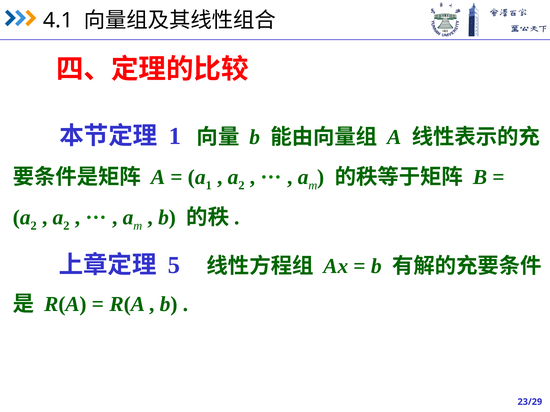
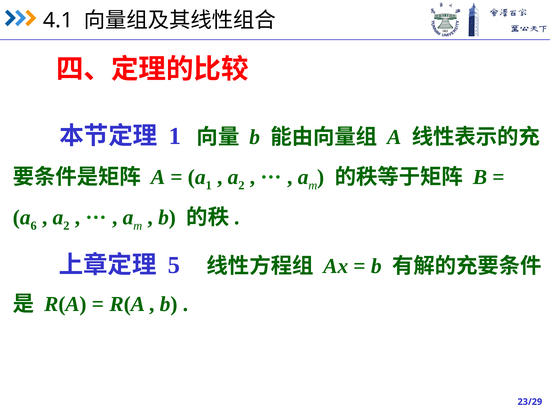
2: 2 -> 6 (34, 226)
